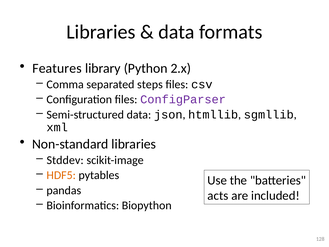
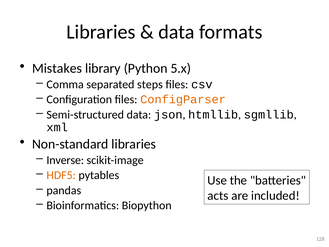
Features: Features -> Mistakes (57, 68)
2.x: 2.x -> 5.x (181, 68)
ConfigParser colour: purple -> orange (183, 99)
Stddev: Stddev -> Inverse (65, 160)
